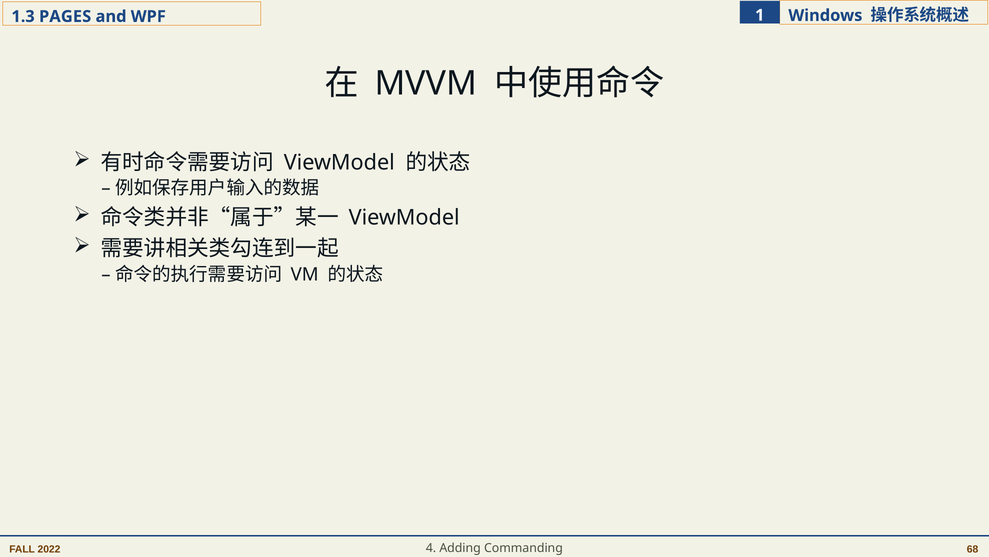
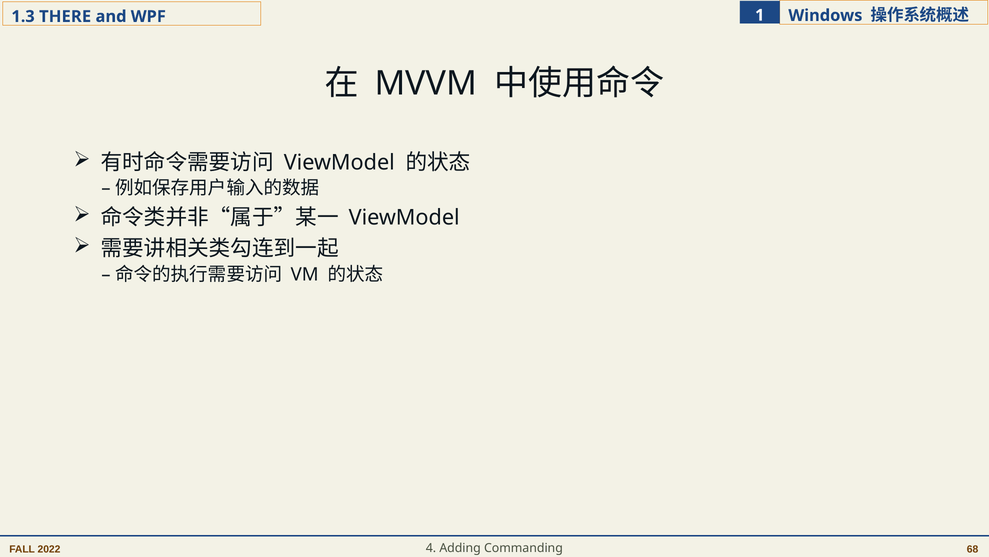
PAGES: PAGES -> THERE (65, 16)
